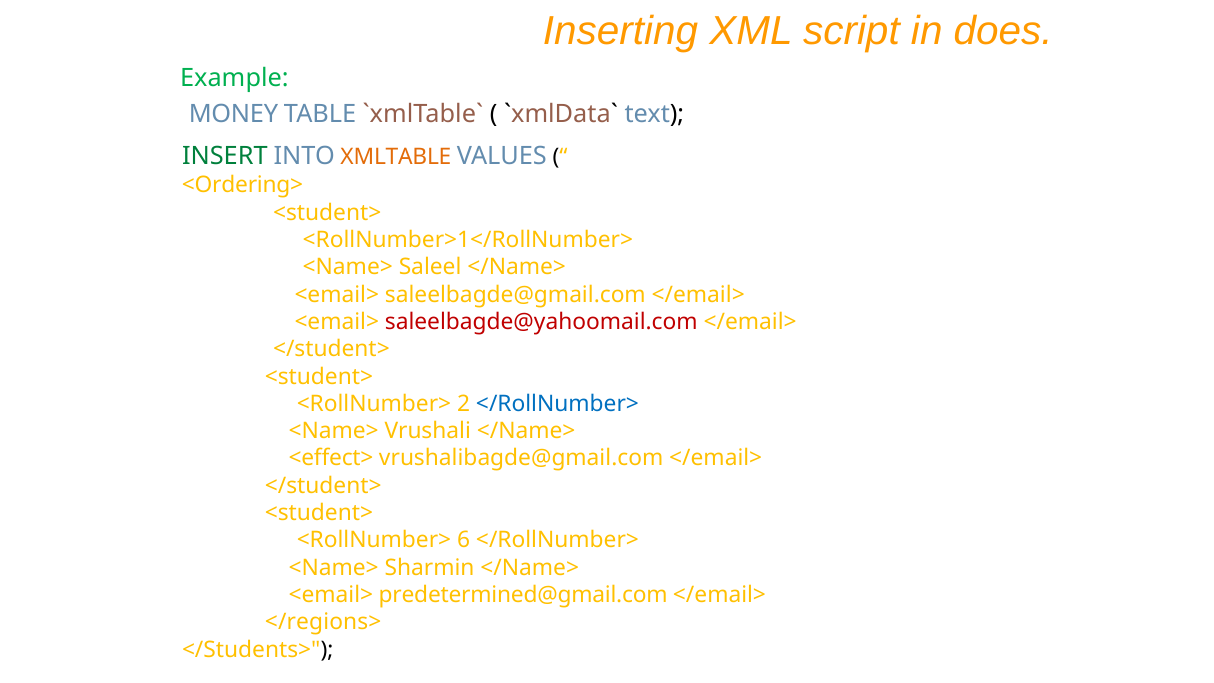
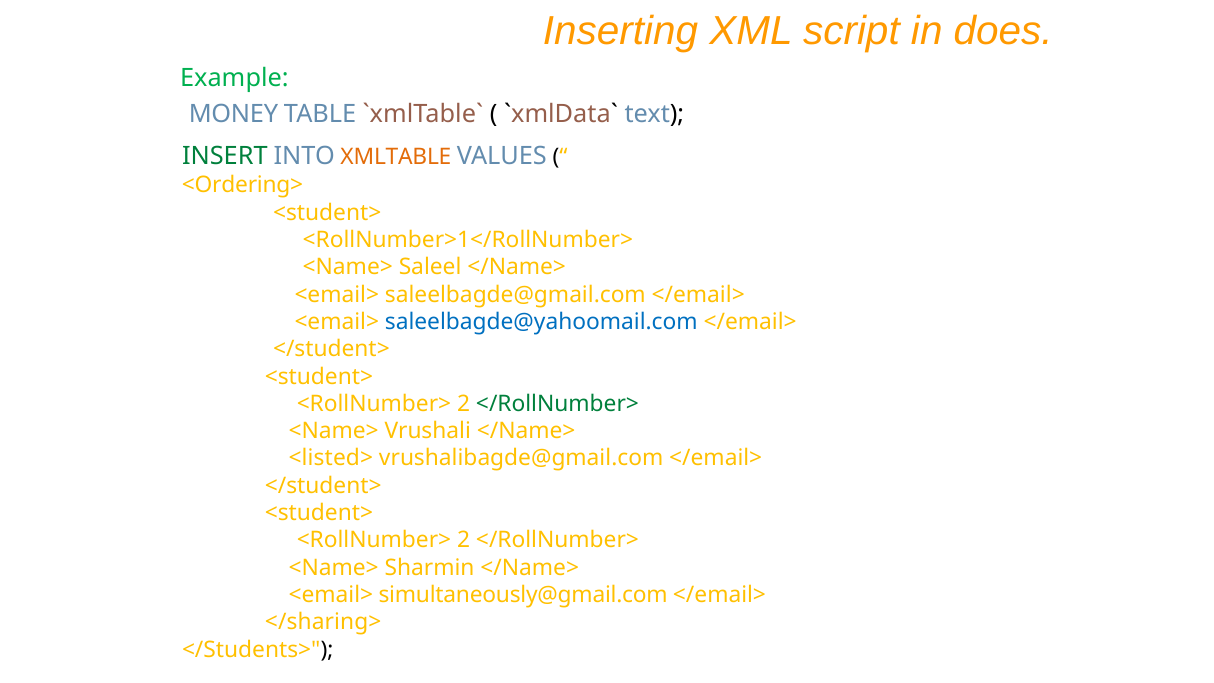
saleelbagde@yahoomail.com colour: red -> blue (541, 322)
</RollNumber> colour: blue -> green (557, 404)
<effect>: <effect> -> <listed> (331, 458)
6: 6 -> 2 (464, 540)
predetermined@gmail.com: predetermined@gmail.com -> simultaneously@gmail.com (523, 595)
</regions>: </regions> -> </sharing> (323, 622)
